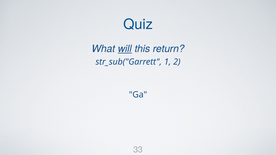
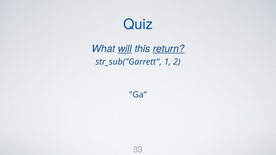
return underline: none -> present (169, 49)
